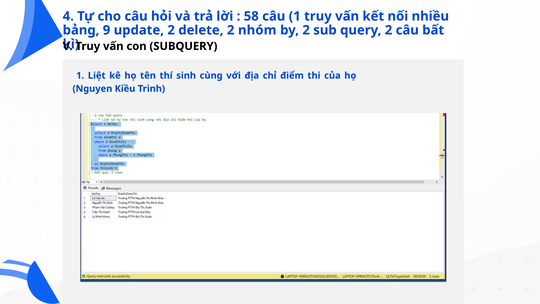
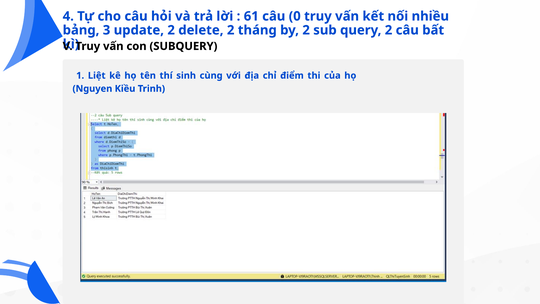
58: 58 -> 61 (251, 16)
câu 1: 1 -> 0 (295, 16)
9: 9 -> 3 (107, 30)
nhóm: nhóm -> tháng (257, 30)
